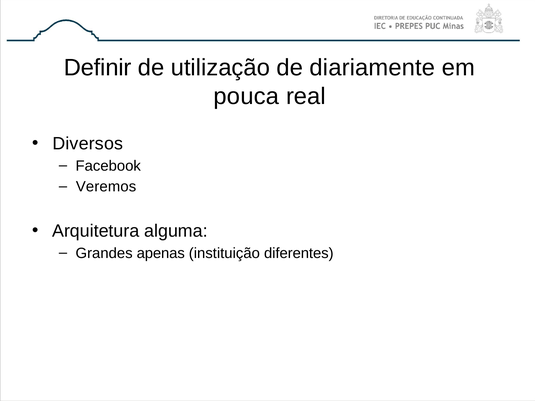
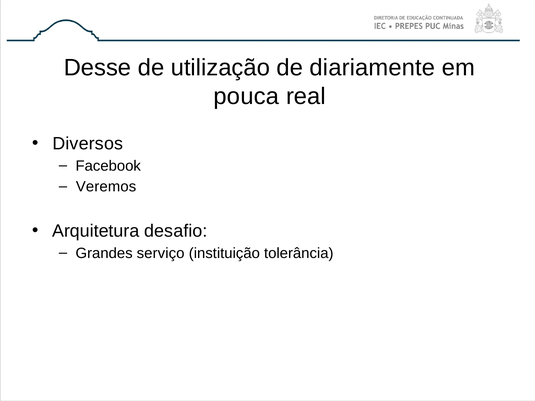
Definir: Definir -> Desse (98, 68)
alguma: alguma -> desafio (176, 231)
apenas: apenas -> serviço (161, 253)
diferentes: diferentes -> tolerância (299, 253)
